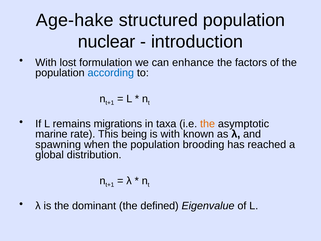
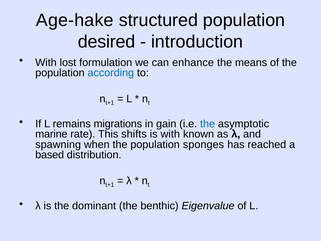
nuclear: nuclear -> desired (107, 42)
factors: factors -> means (251, 62)
taxa: taxa -> gain (166, 124)
the colour: orange -> blue (208, 124)
being: being -> shifts (134, 134)
brooding: brooding -> sponges (203, 144)
global: global -> based (50, 155)
defined: defined -> benthic (160, 206)
